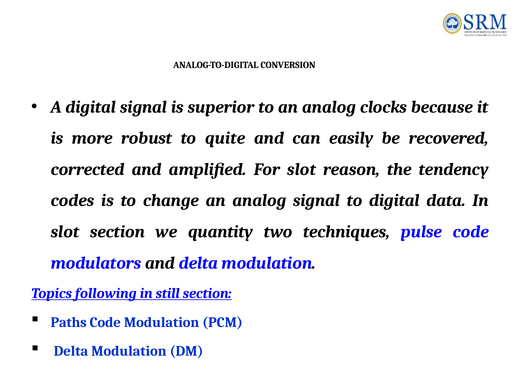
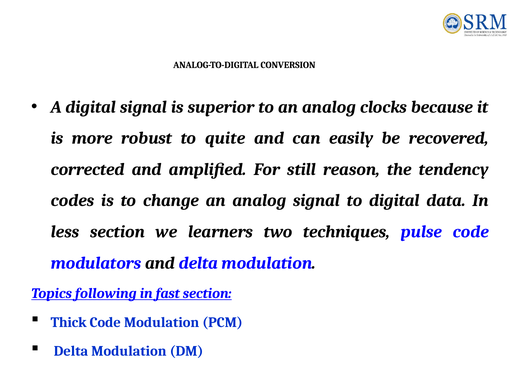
For slot: slot -> still (302, 169)
slot: slot -> less (65, 232)
quantity: quantity -> learners (221, 232)
still: still -> fast (168, 293)
Paths: Paths -> Thick (69, 322)
